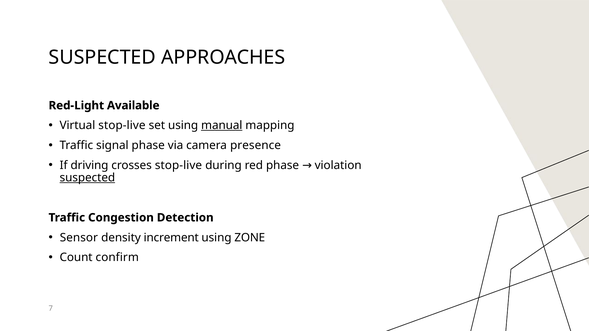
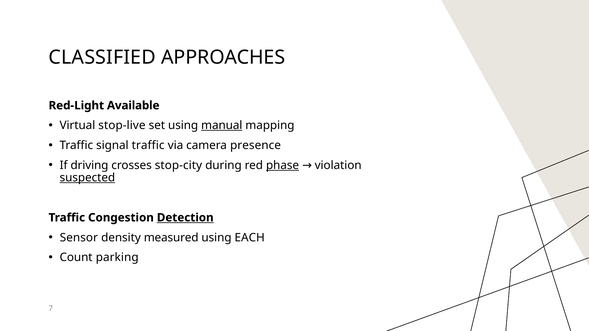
SUSPECTED: SUSPECTED -> CLASSIFIED (102, 57)
signal phase: phase -> traffic (148, 145)
crosses stop-live: stop-live -> stop-city (178, 165)
phase underline: none -> present (283, 165)
Detection underline: none -> present (185, 218)
increment: increment -> measured (171, 238)
ZONE: ZONE -> EACH (250, 238)
confirm: confirm -> parking (117, 258)
